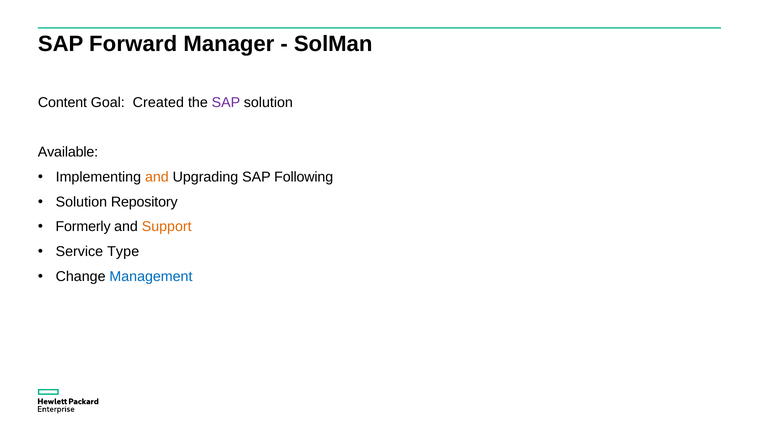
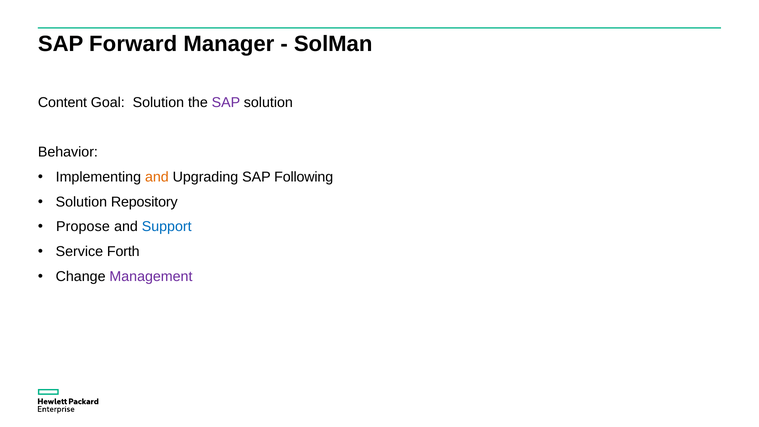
Goal Created: Created -> Solution (158, 102)
Available: Available -> Behavior (68, 152)
Formerly: Formerly -> Propose (83, 227)
Support colour: orange -> blue (167, 227)
Type: Type -> Forth (123, 252)
Management colour: blue -> purple (151, 276)
